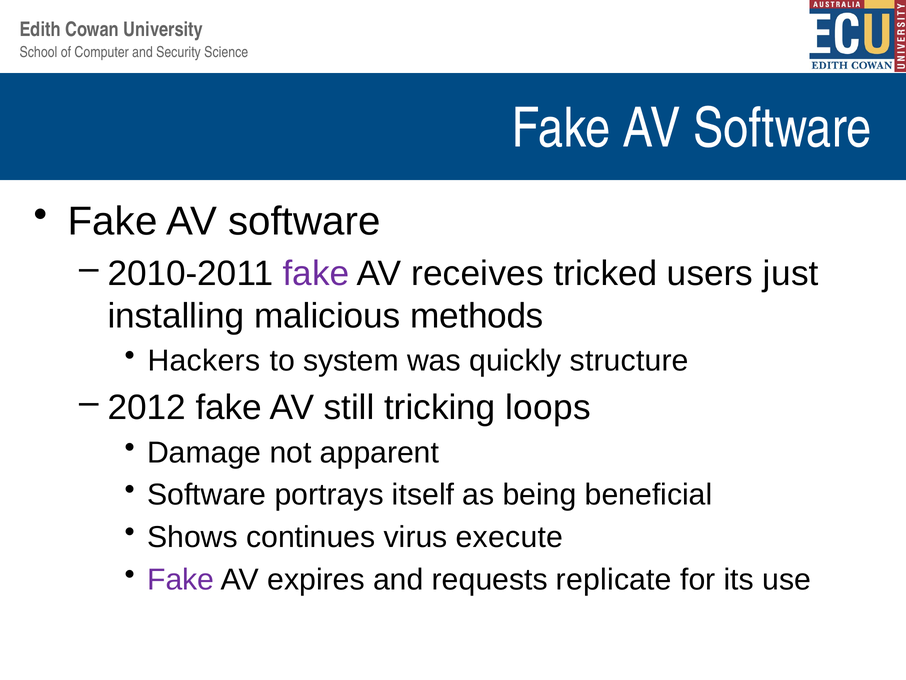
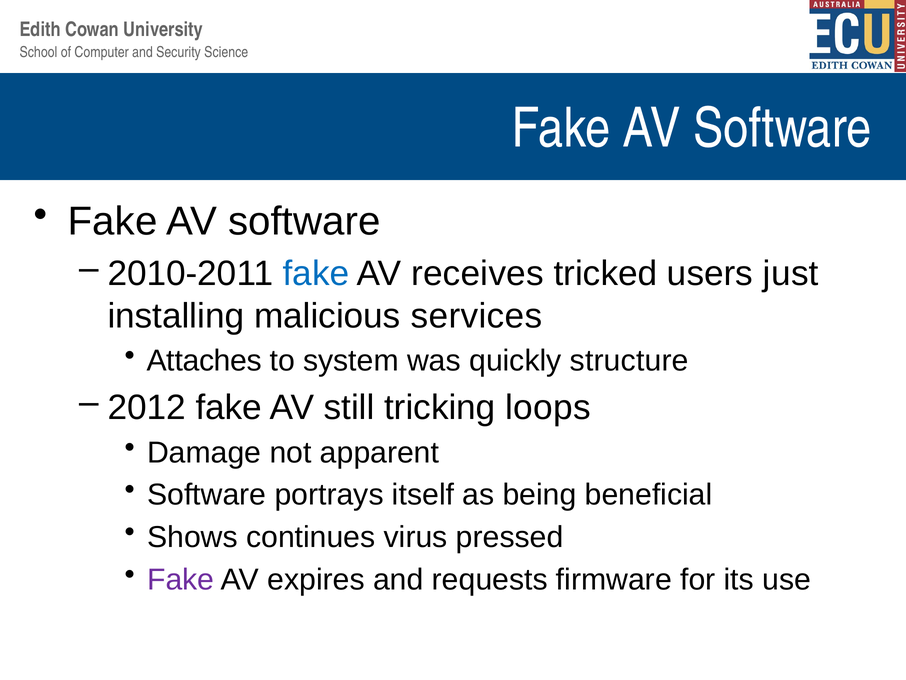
fake colour: purple -> blue (316, 273)
methods: methods -> services (477, 316)
Hackers: Hackers -> Attaches (204, 361)
execute: execute -> pressed (510, 537)
replicate: replicate -> firmware (614, 579)
